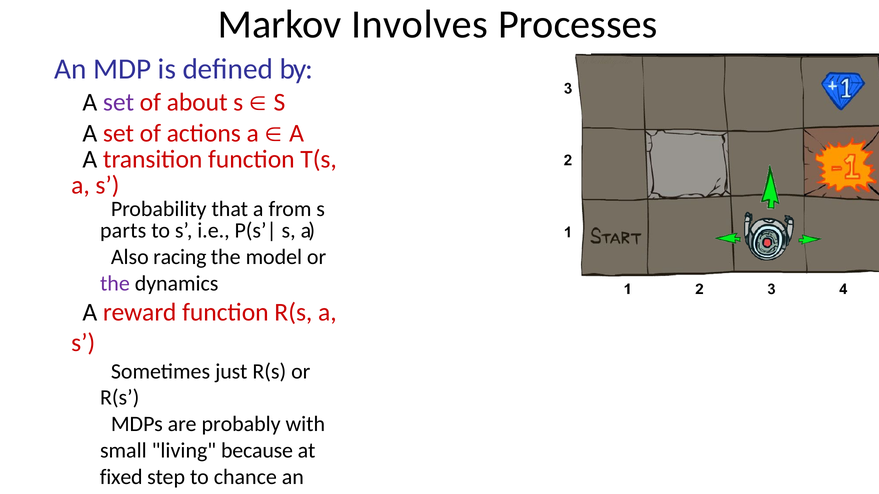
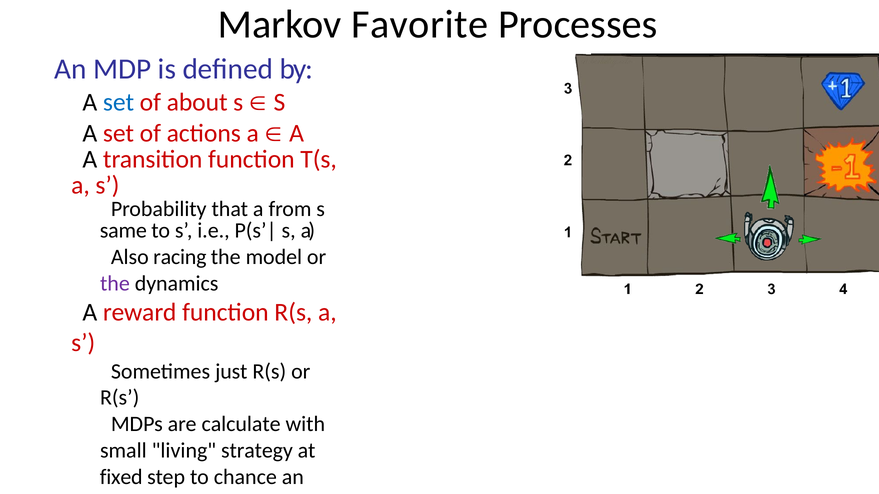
Involves: Involves -> Favorite (420, 24)
set colour: purple -> blue (119, 102)
parts: parts -> same (123, 231)
probably: probably -> calculate (241, 424)
because: because -> strategy (257, 451)
